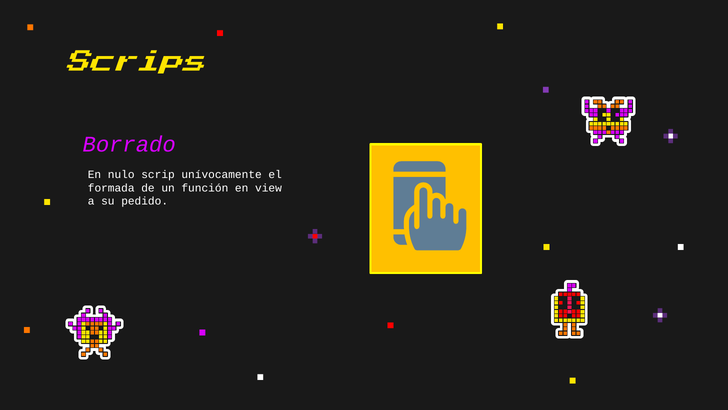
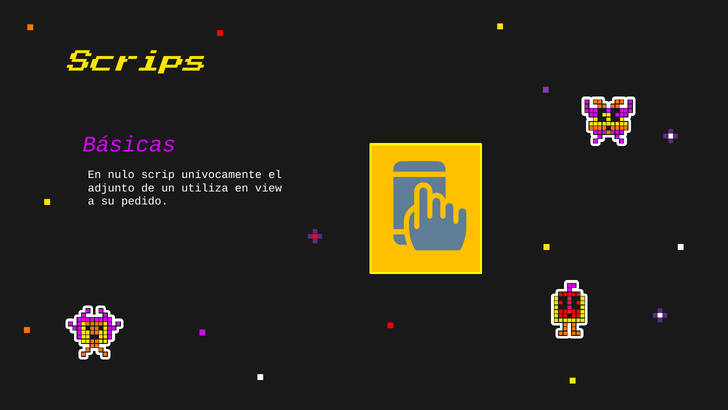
Borrado: Borrado -> Básicas (129, 144)
formada: formada -> adjunto (111, 188)
función: función -> utiliza (205, 188)
